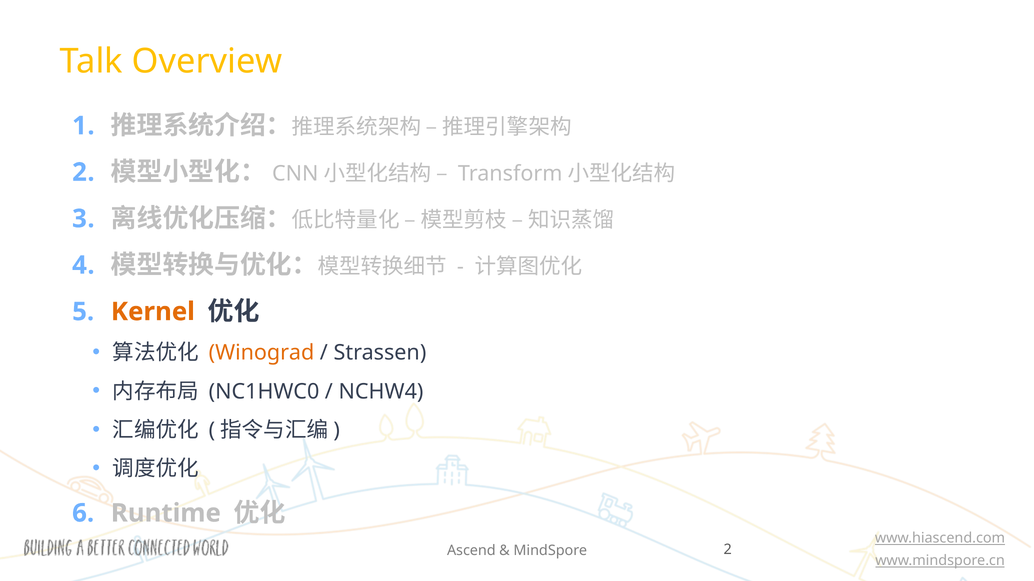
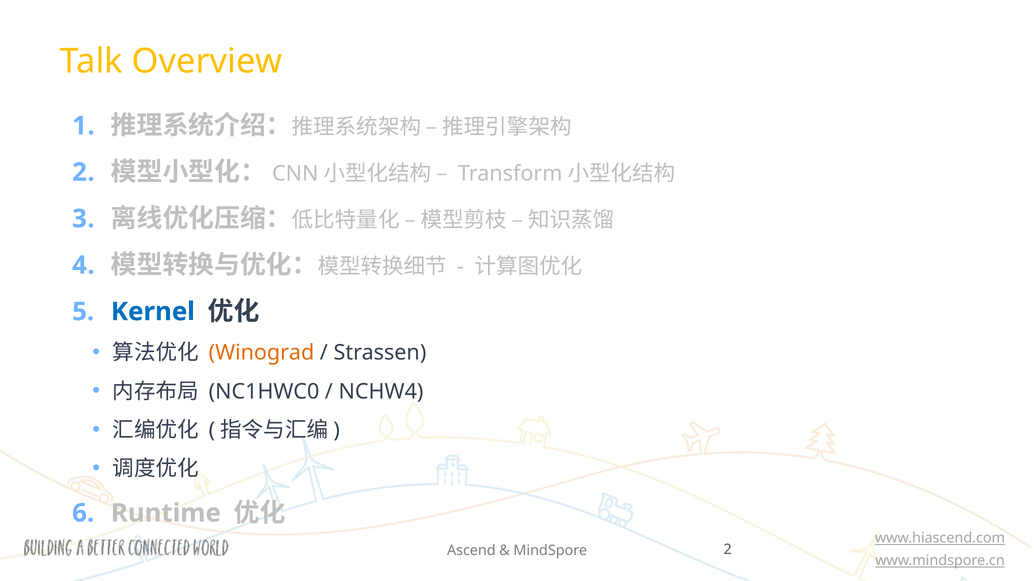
Kernel colour: orange -> blue (153, 312)
